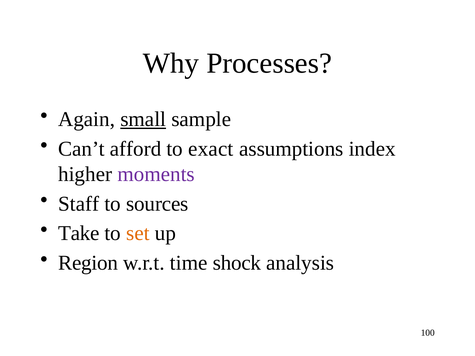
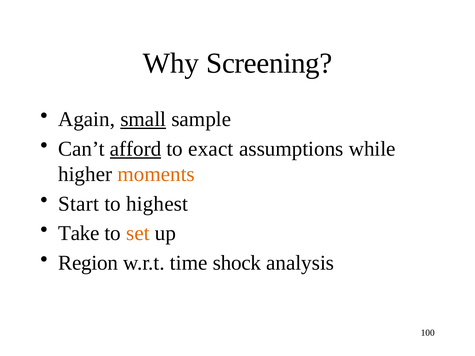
Processes: Processes -> Screening (269, 63)
afford underline: none -> present (136, 149)
index: index -> while (372, 149)
moments colour: purple -> orange (156, 174)
Staff: Staff -> Start (79, 204)
sources: sources -> highest (157, 204)
